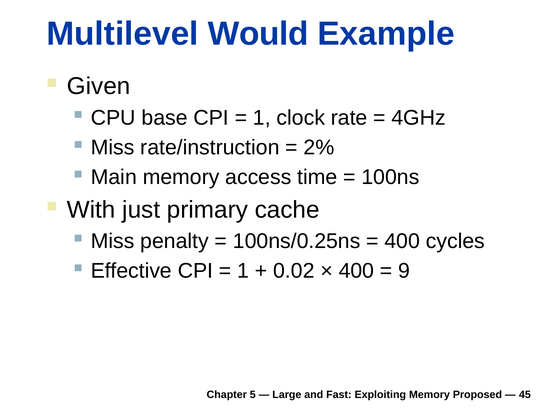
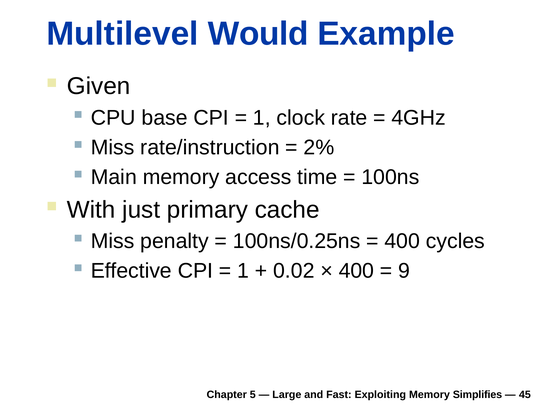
Proposed: Proposed -> Simplifies (477, 395)
